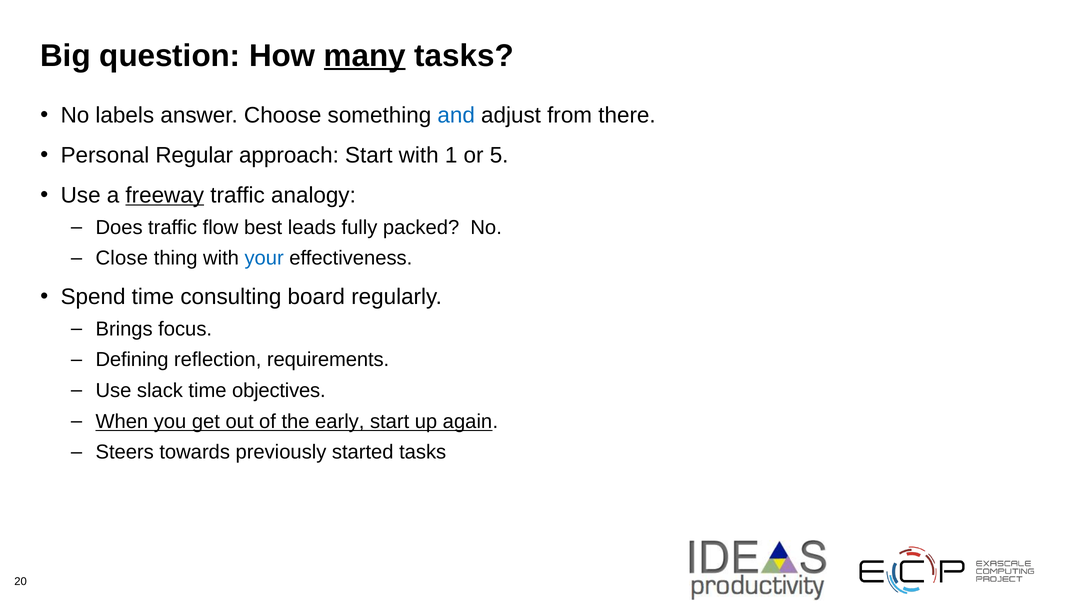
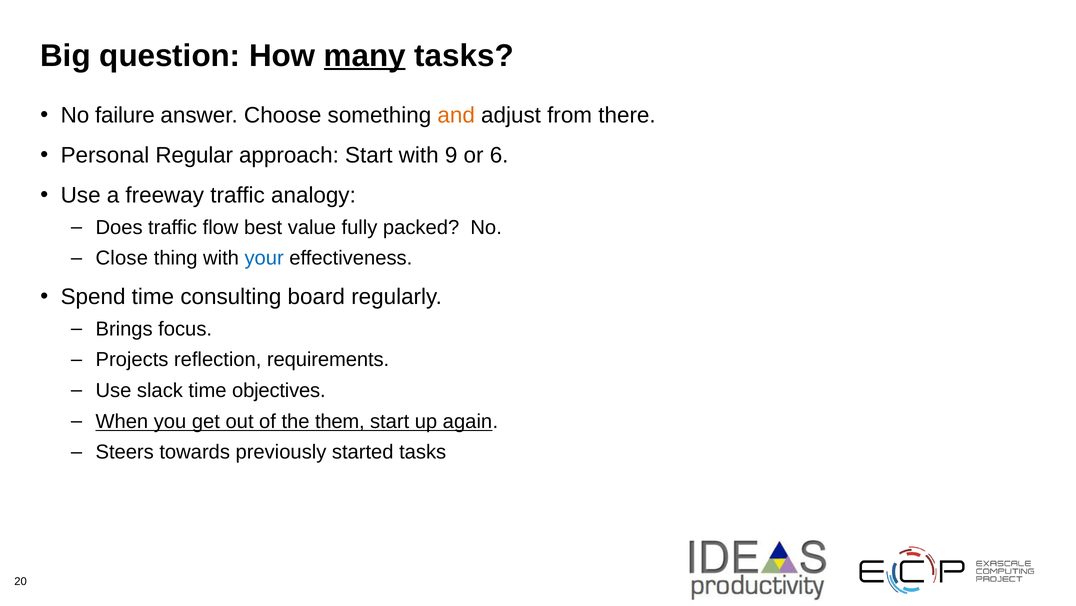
labels: labels -> failure (125, 115)
and colour: blue -> orange (456, 115)
1: 1 -> 9 (451, 155)
5: 5 -> 6 (499, 155)
freeway underline: present -> none (165, 195)
leads: leads -> value (312, 227)
Defining: Defining -> Projects (132, 359)
early: early -> them (340, 421)
